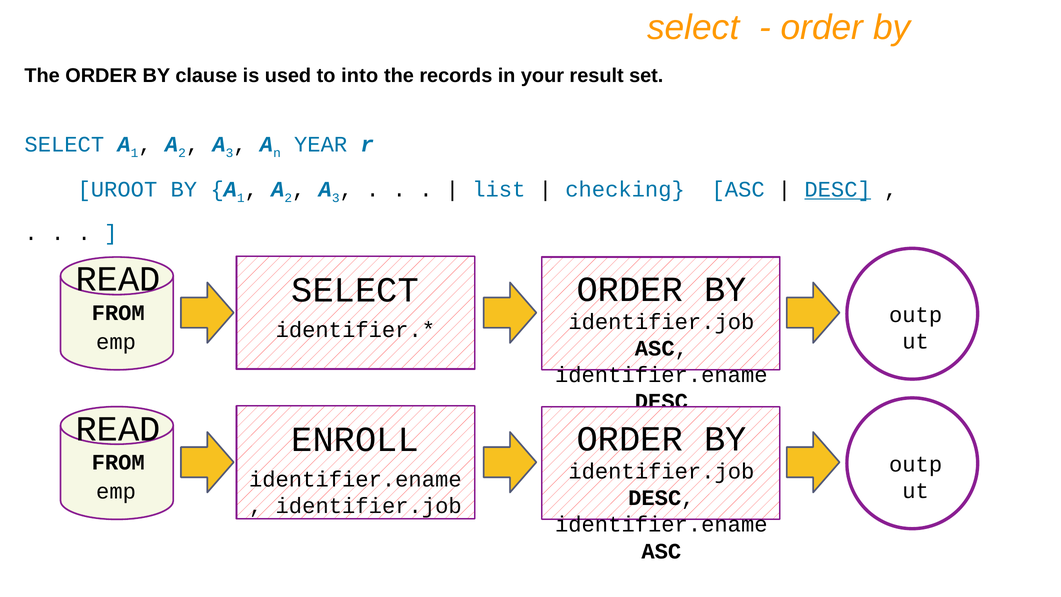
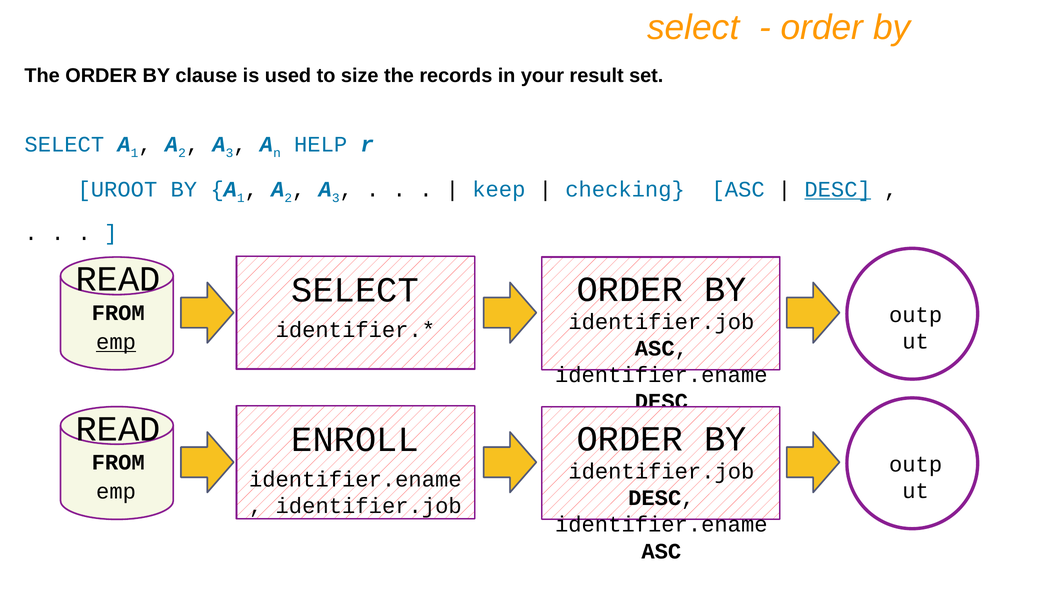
into: into -> size (360, 76)
YEAR: YEAR -> HELP (321, 144)
list: list -> keep (499, 189)
emp underline: none -> present (116, 342)
